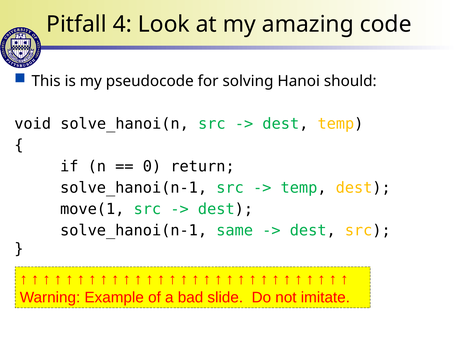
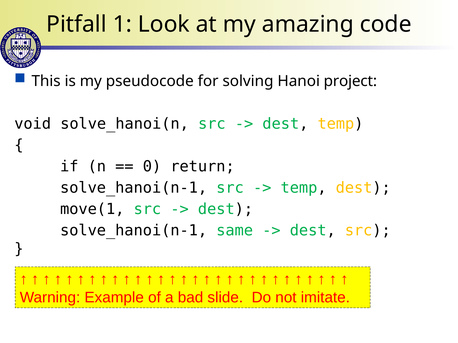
4: 4 -> 1 (122, 24)
should: should -> project (350, 81)
